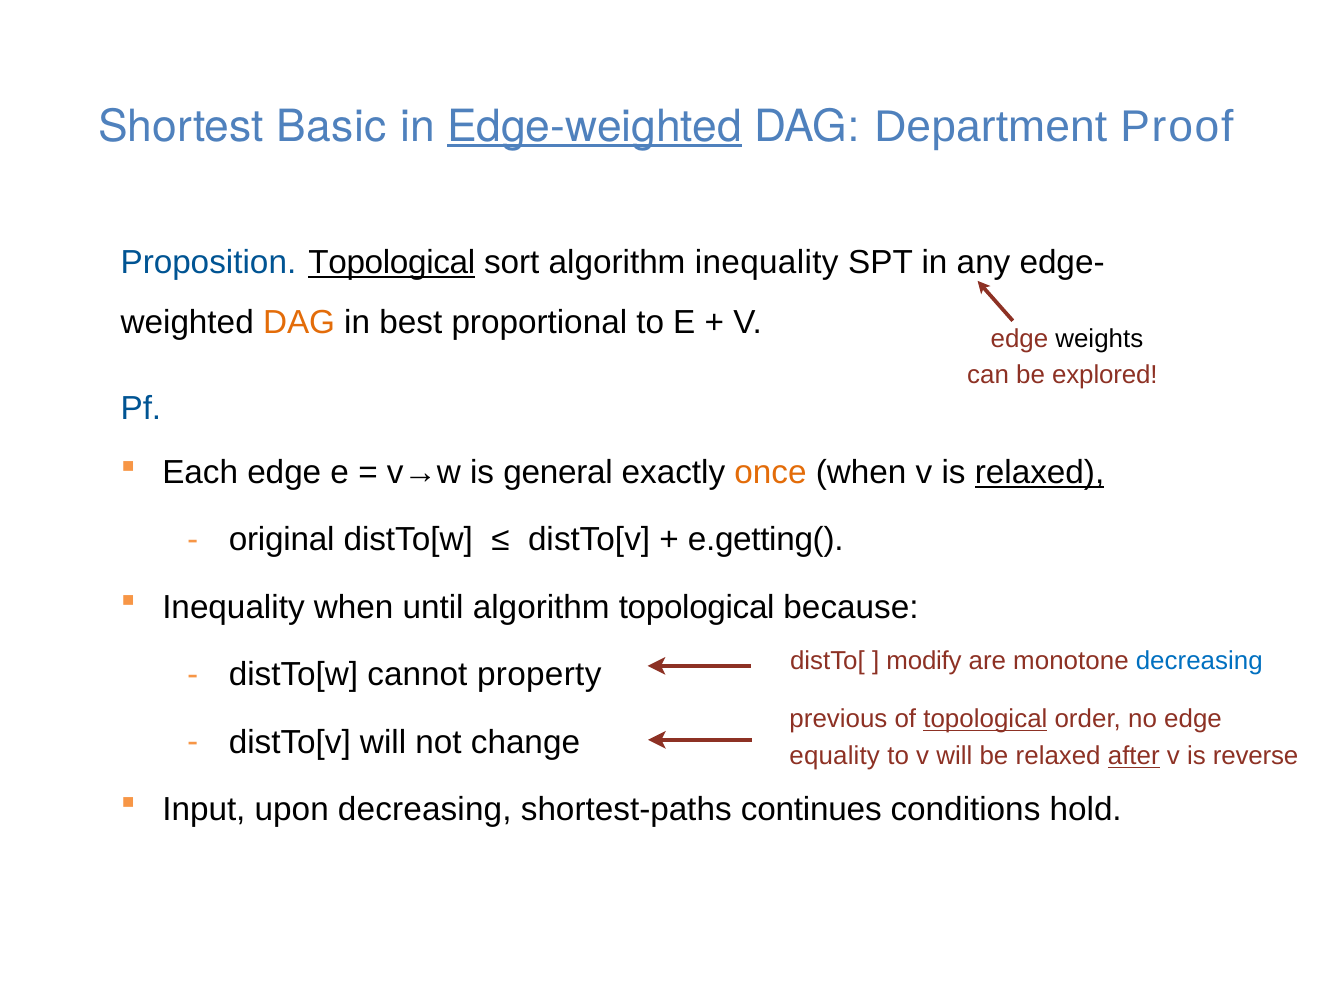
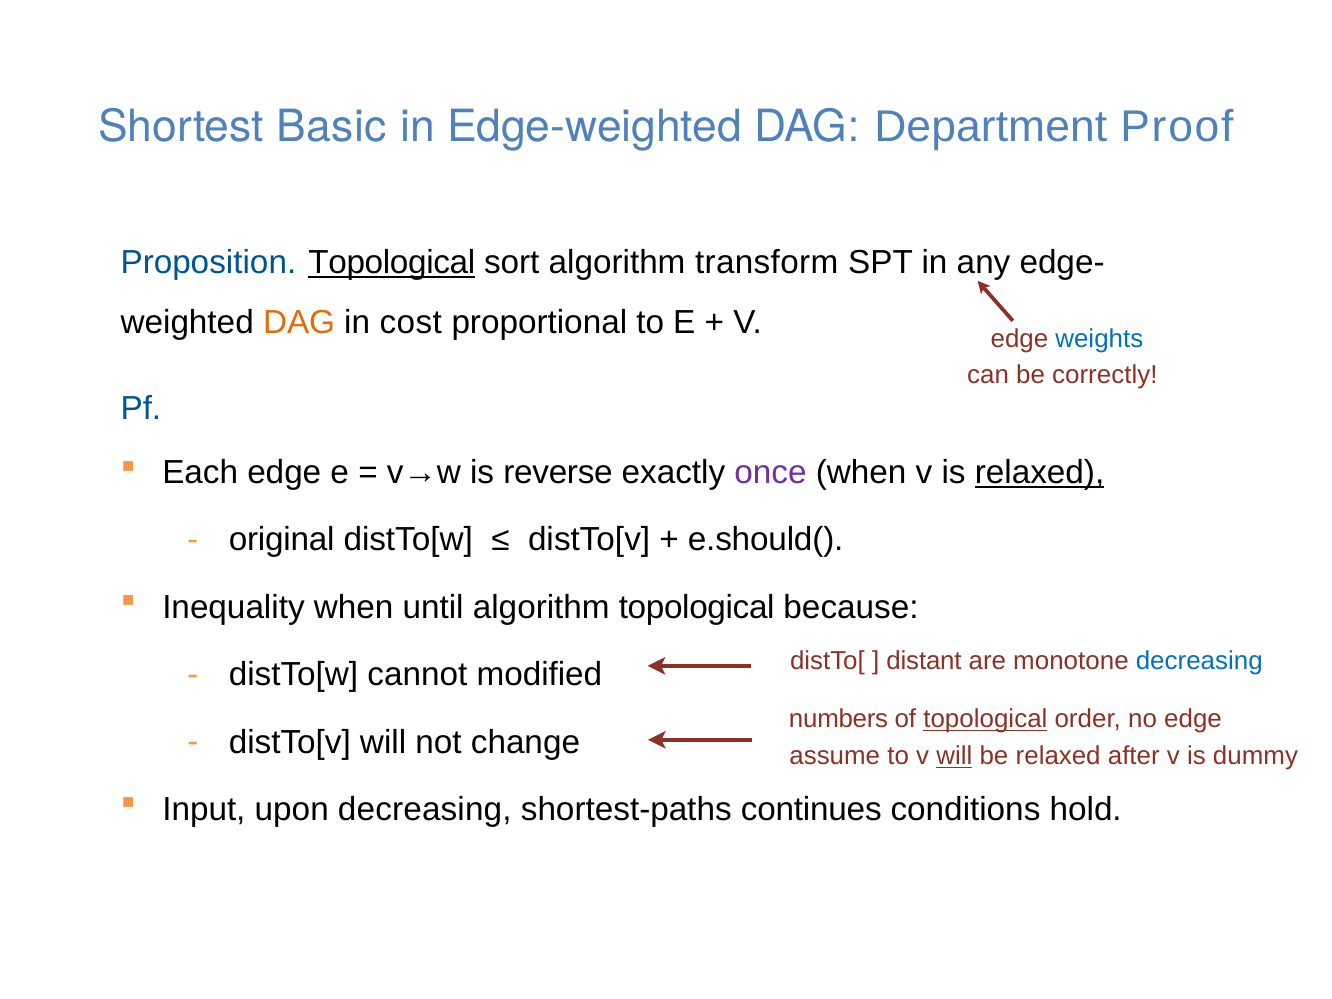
Edge-weighted underline: present -> none (595, 126)
algorithm inequality: inequality -> transform (767, 263)
best: best -> cost (411, 323)
weights colour: black -> blue (1099, 338)
explored: explored -> correctly (1105, 374)
general: general -> reverse (558, 473)
once colour: orange -> purple (771, 473)
e.getting(: e.getting( -> e.should( (766, 540)
modify: modify -> distant (924, 661)
property: property -> modified (539, 675)
previous: previous -> numbers (839, 719)
equality: equality -> assume (835, 756)
will underline: none -> present (954, 756)
after underline: present -> none (1134, 756)
reverse: reverse -> dummy (1255, 756)
